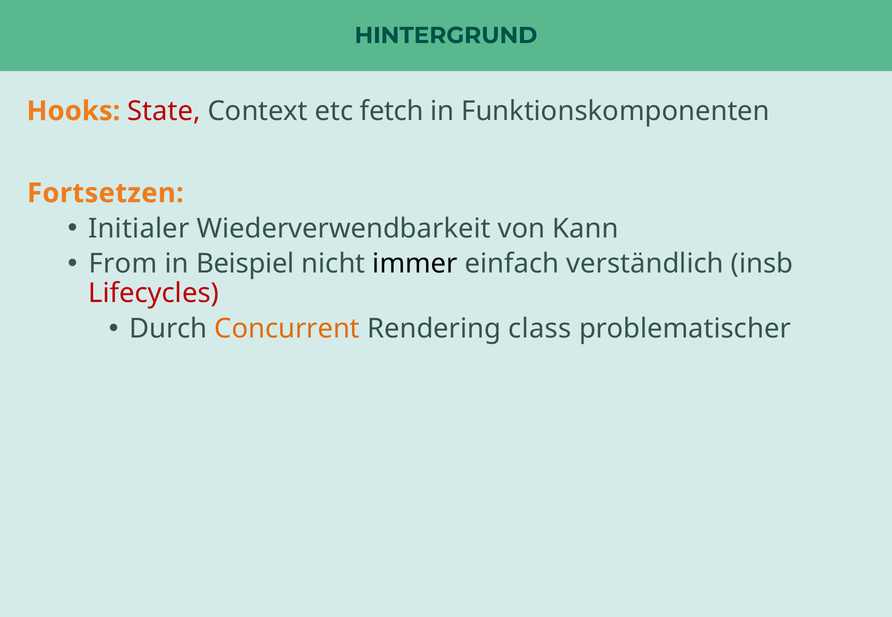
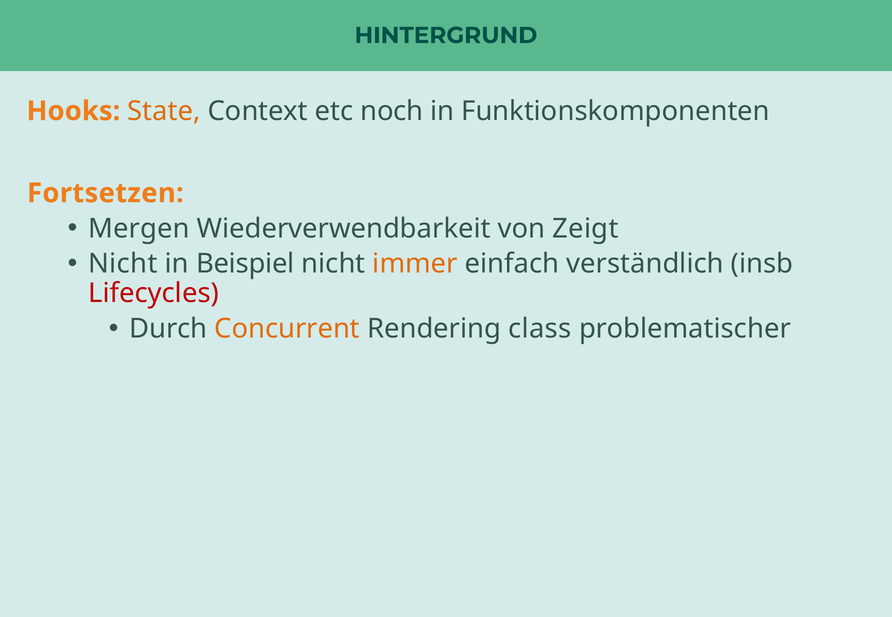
State colour: red -> orange (164, 111)
fetch: fetch -> noch (392, 111)
Initialer: Initialer -> Mergen (139, 229)
Kann: Kann -> Zeigt (585, 229)
From: From -> Nicht (123, 264)
immer colour: black -> orange (415, 264)
